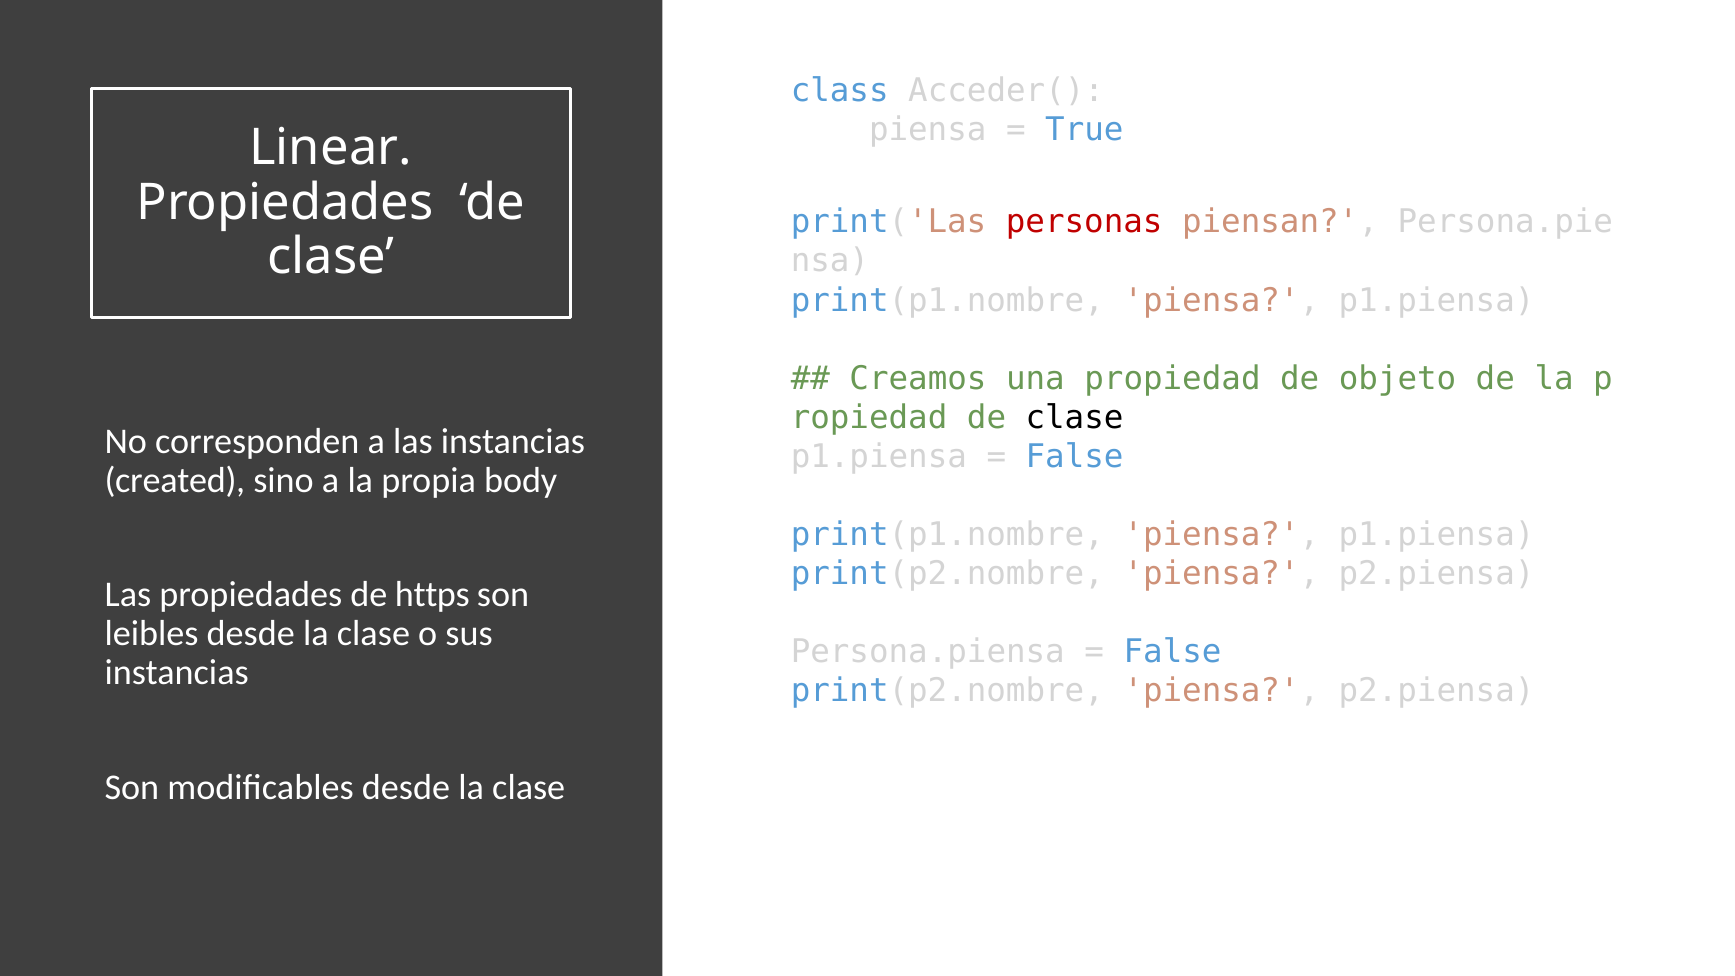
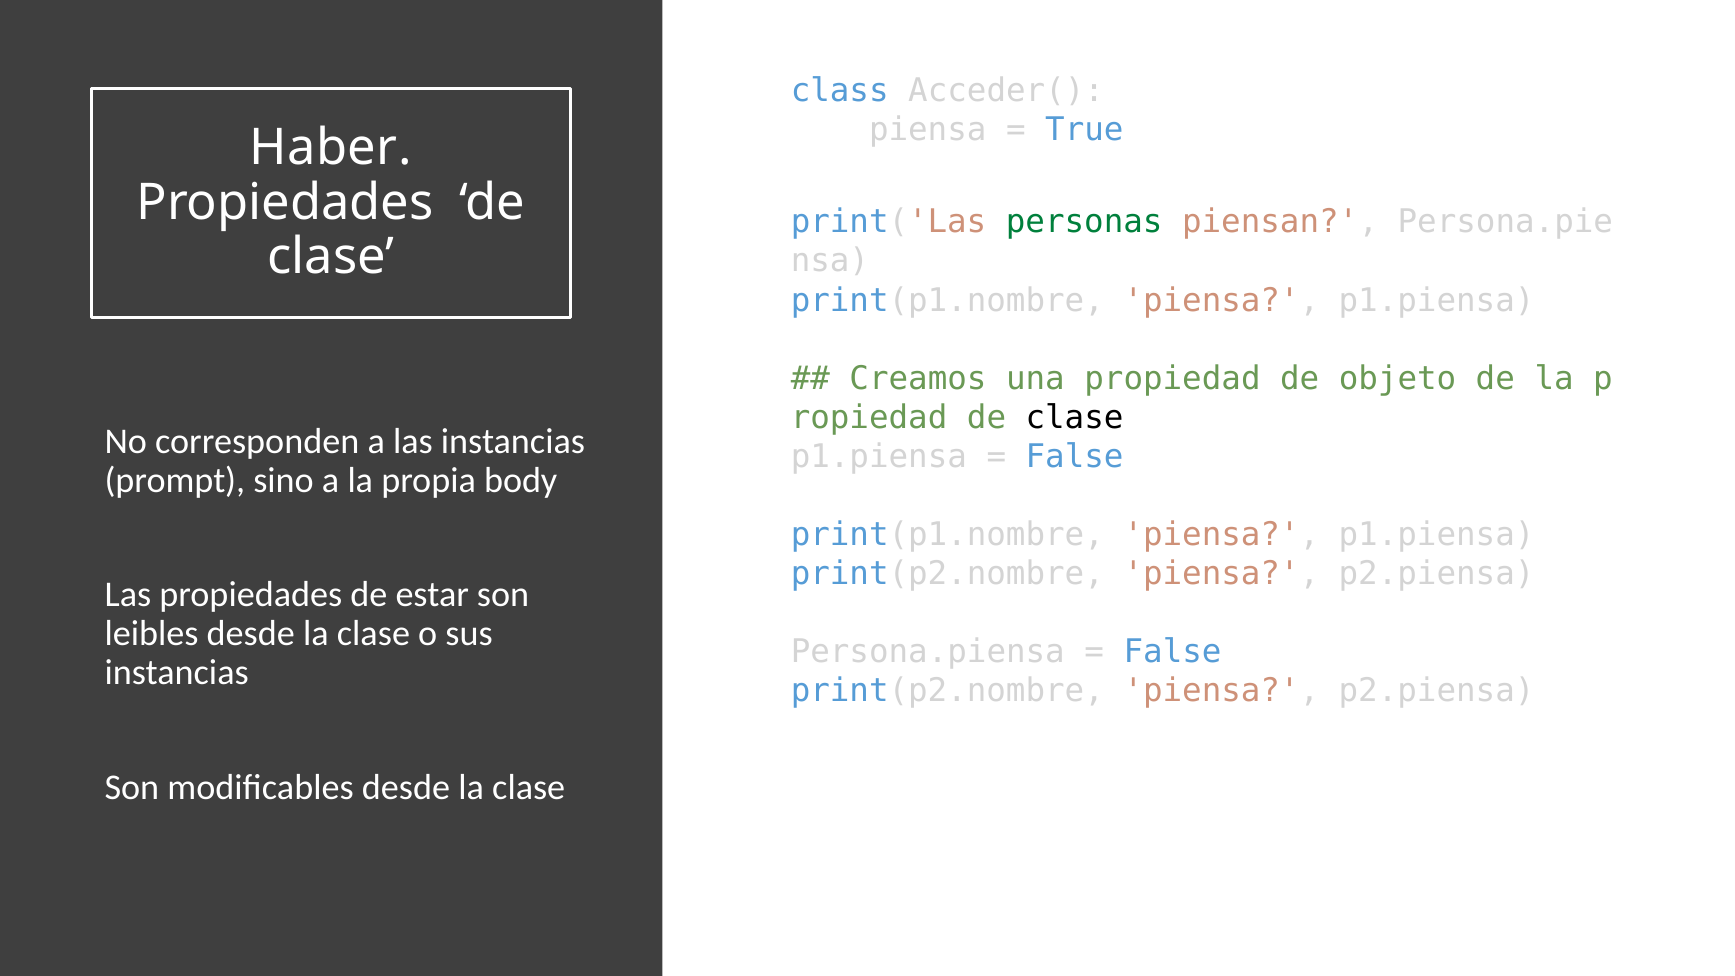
Linear: Linear -> Haber (331, 148)
personas colour: red -> green (1084, 222)
created: created -> prompt (175, 480)
https: https -> estar (432, 595)
